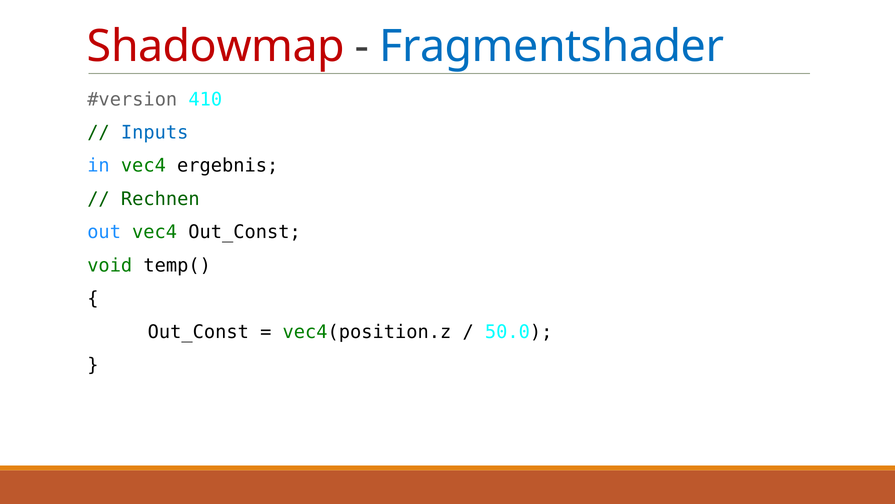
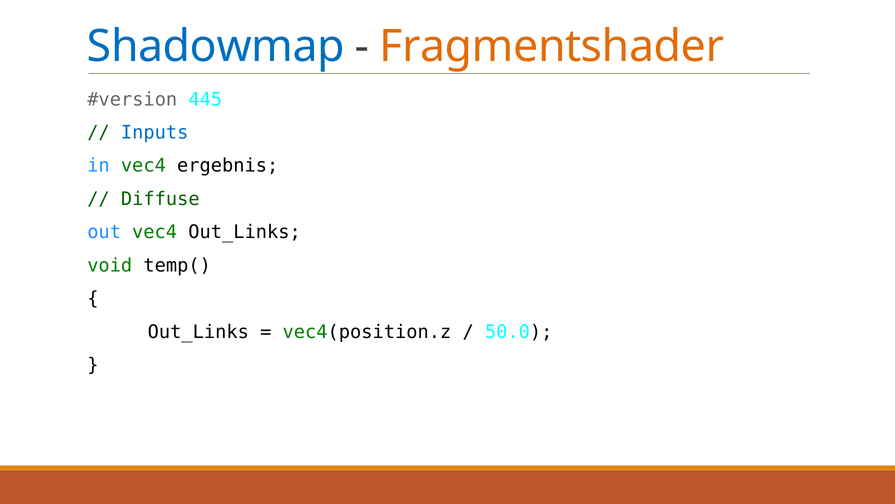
Shadowmap colour: red -> blue (216, 46)
Fragmentshader colour: blue -> orange (552, 46)
410: 410 -> 445 (205, 99)
Rechnen: Rechnen -> Diffuse (160, 199)
vec4 Out_Const: Out_Const -> Out_Links (245, 232)
Out_Const: Out_Const -> Out_Links (198, 332)
